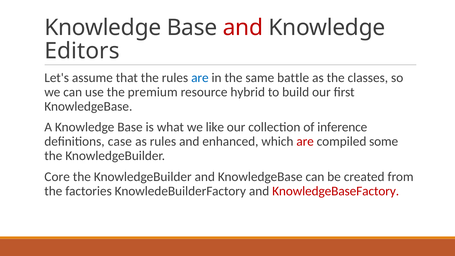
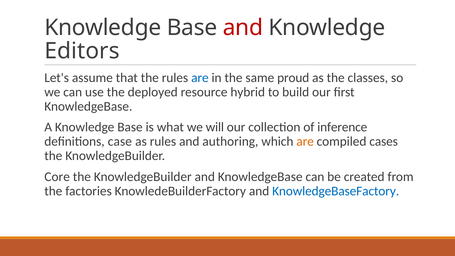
battle: battle -> proud (293, 78)
premium: premium -> deployed (153, 92)
like: like -> will (215, 127)
enhanced: enhanced -> authoring (230, 142)
are colour: red -> orange (305, 142)
some: some -> cases (384, 142)
KnowledgeBaseFactory colour: red -> blue (336, 191)
